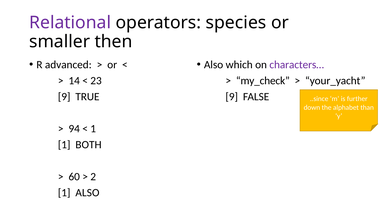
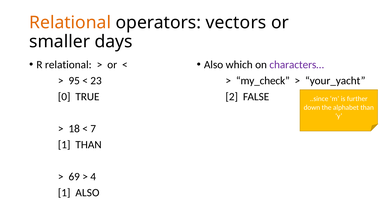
Relational colour: purple -> orange (70, 23)
species: species -> vectors (236, 23)
then: then -> days (114, 42)
R advanced: advanced -> relational (68, 65)
14: 14 -> 95 (74, 81)
9: 9 -> 0 (64, 97)
9: 9 -> 2 (232, 97)
94: 94 -> 18 (74, 129)
1: 1 -> 7 (93, 129)
1 BOTH: BOTH -> THAN (89, 145)
60: 60 -> 69 (74, 177)
2: 2 -> 4 (93, 177)
